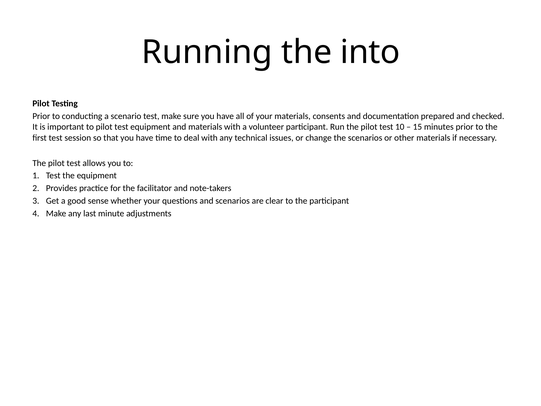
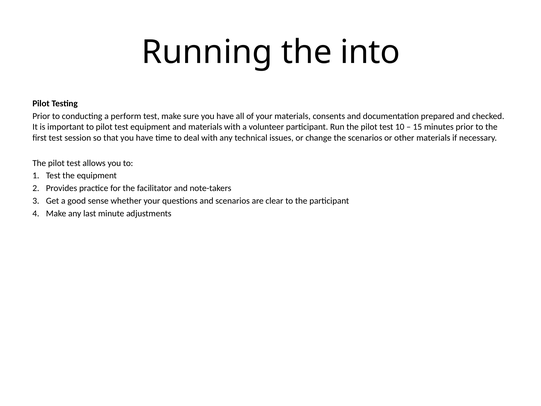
scenario: scenario -> perform (126, 116)
